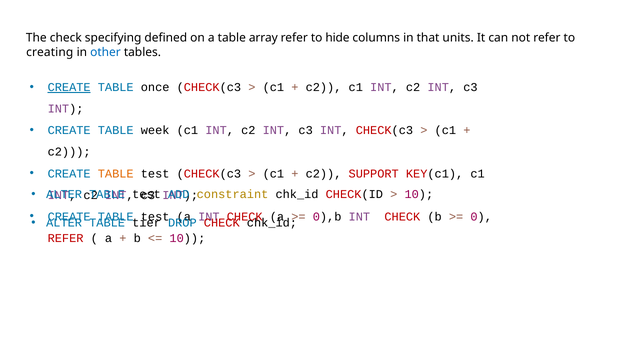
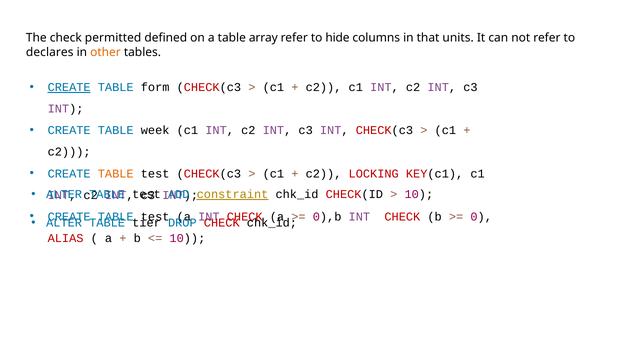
specifying: specifying -> permitted (113, 38)
creating: creating -> declares (50, 52)
other colour: blue -> orange (106, 52)
once: once -> form (155, 87)
SUPPORT: SUPPORT -> LOCKING (374, 173)
constraint underline: none -> present (233, 194)
REFER: REFER -> ALIAS (66, 238)
